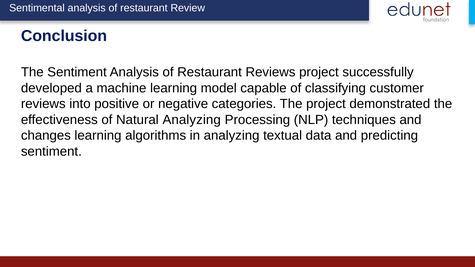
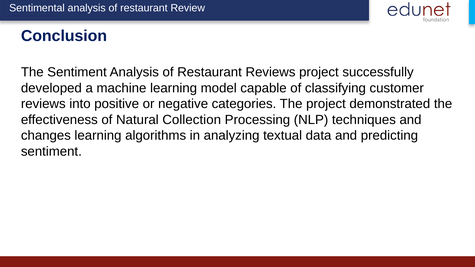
Natural Analyzing: Analyzing -> Collection (192, 120)
